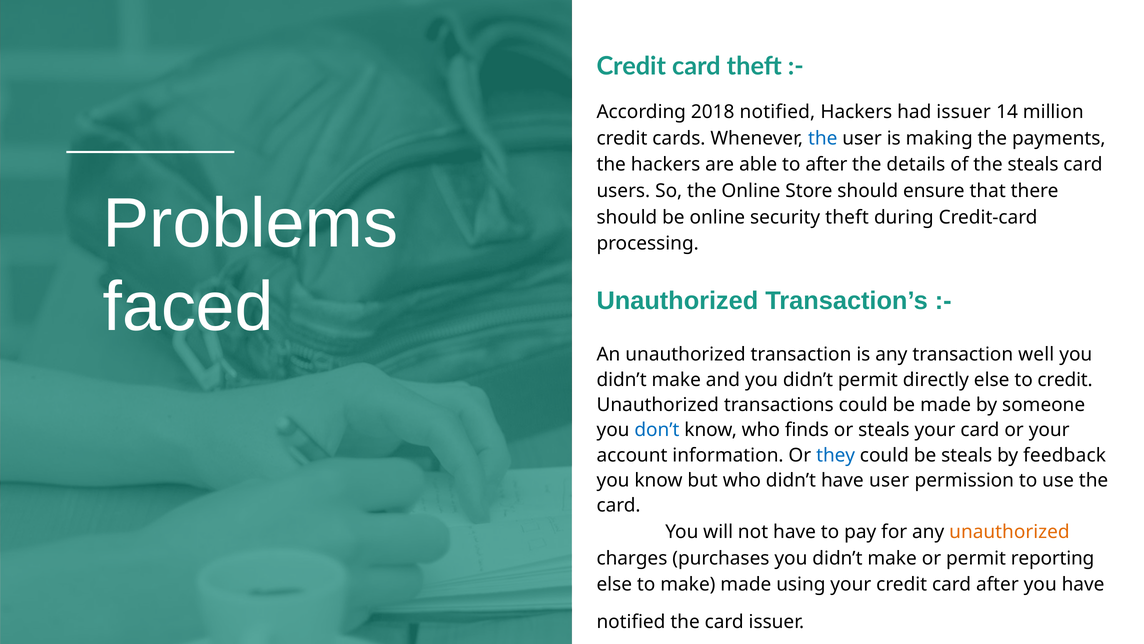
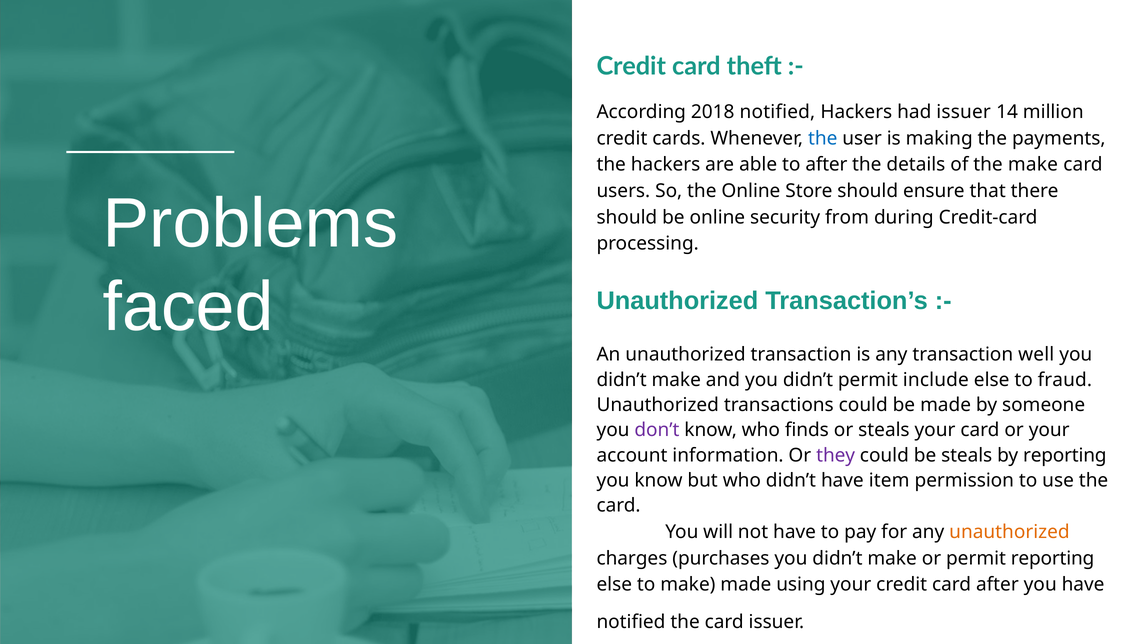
the steals: steals -> make (1033, 165)
security theft: theft -> from (847, 217)
directly: directly -> include (936, 380)
to credit: credit -> fraud (1065, 380)
don’t colour: blue -> purple (657, 430)
they colour: blue -> purple (836, 455)
by feedback: feedback -> reporting (1065, 455)
have user: user -> item (889, 480)
